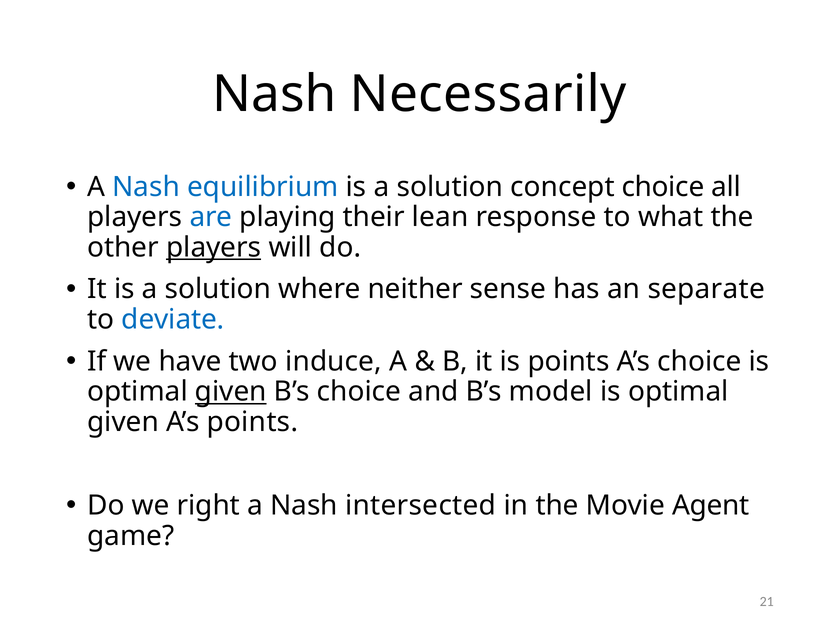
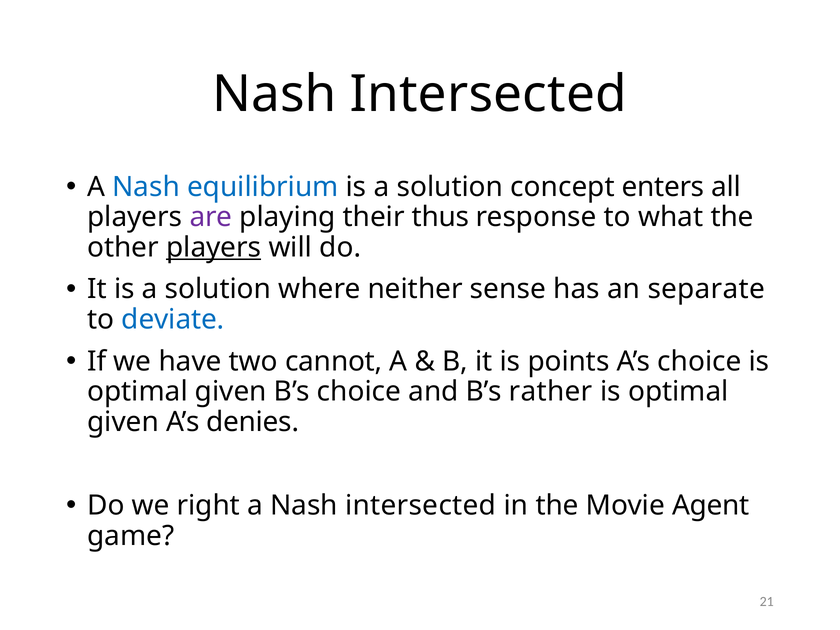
Necessarily: Necessarily -> Intersected (488, 94)
concept choice: choice -> enters (663, 187)
are colour: blue -> purple (211, 217)
lean: lean -> thus (440, 217)
induce: induce -> cannot (334, 361)
given underline: present -> none (231, 392)
model: model -> rather (551, 392)
A’s points: points -> denies (253, 422)
